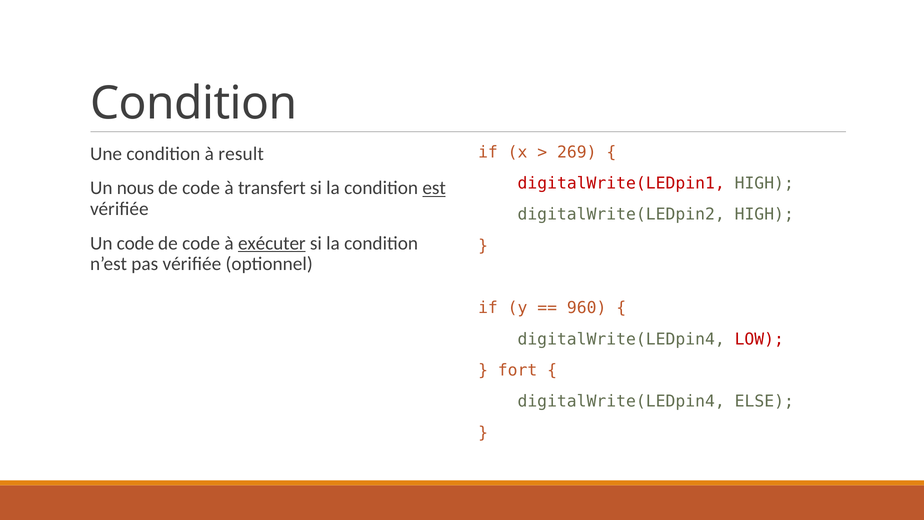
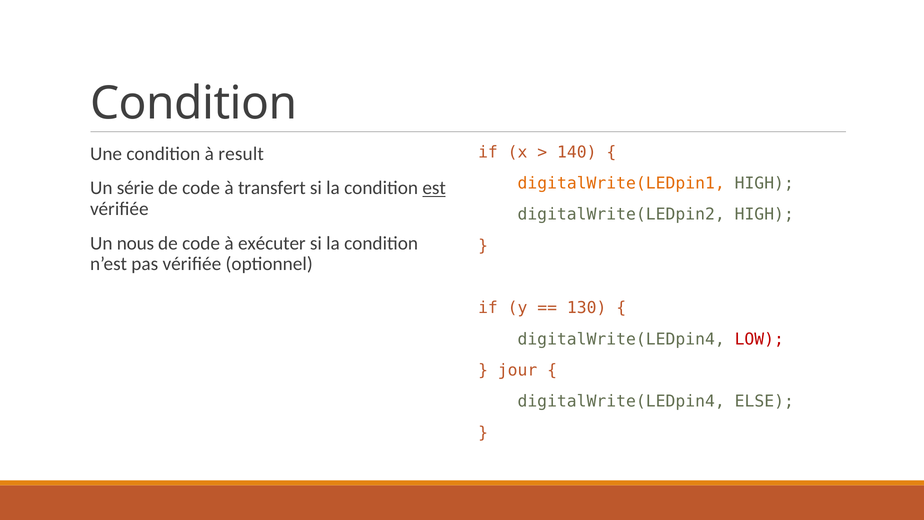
269: 269 -> 140 (577, 152)
digitalWrite(LEDpin1 colour: red -> orange (621, 183)
nous: nous -> série (135, 188)
Un code: code -> nous (135, 243)
exécuter underline: present -> none (272, 243)
960: 960 -> 130 (587, 308)
fort: fort -> jour (518, 370)
